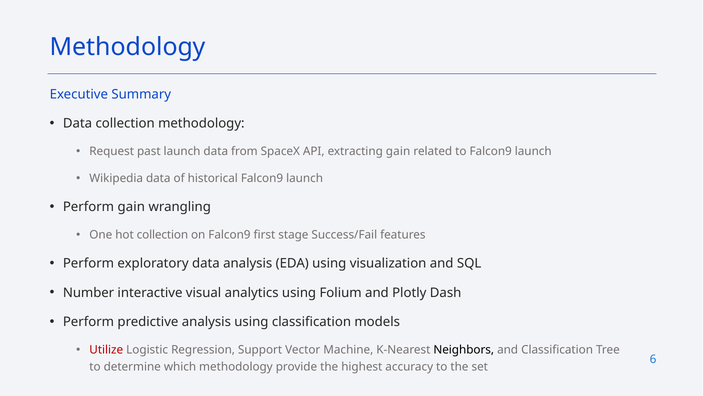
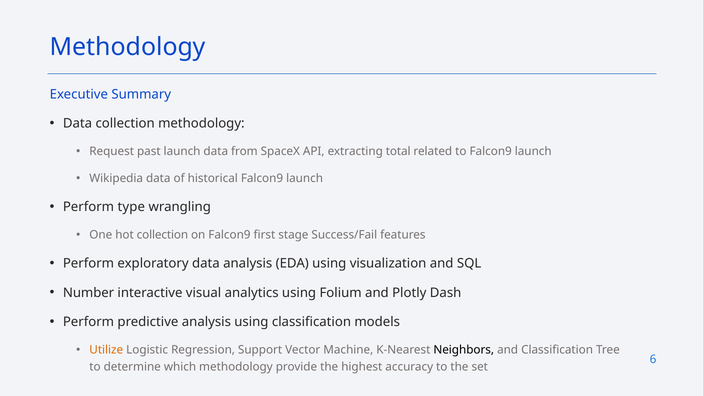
extracting gain: gain -> total (398, 151)
Perform gain: gain -> type (131, 207)
Utilize colour: red -> orange (106, 350)
